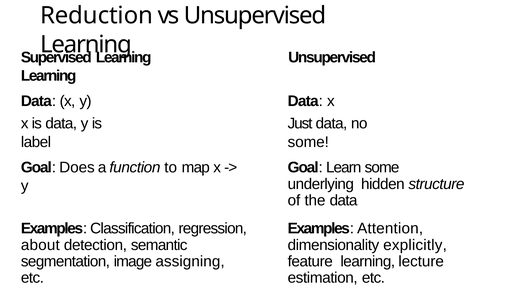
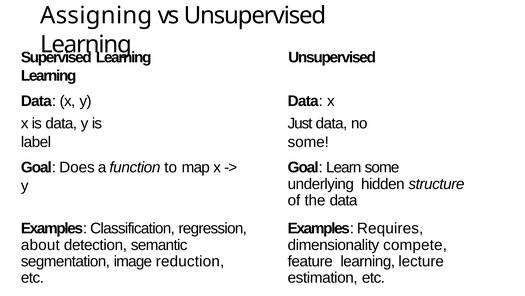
Reduction: Reduction -> Assigning (96, 16)
Attention: Attention -> Requires (390, 228)
explicitly: explicitly -> compete (415, 244)
assigning: assigning -> reduction (190, 261)
